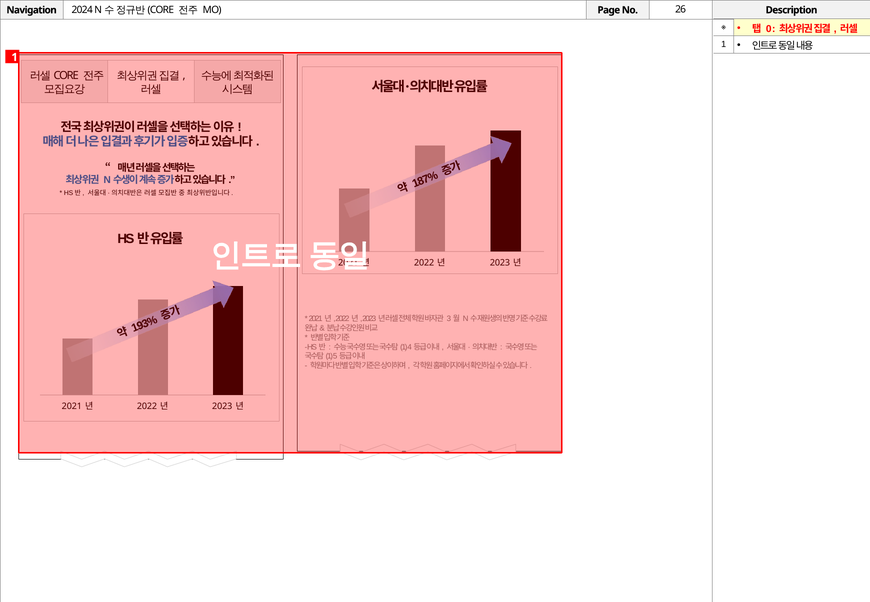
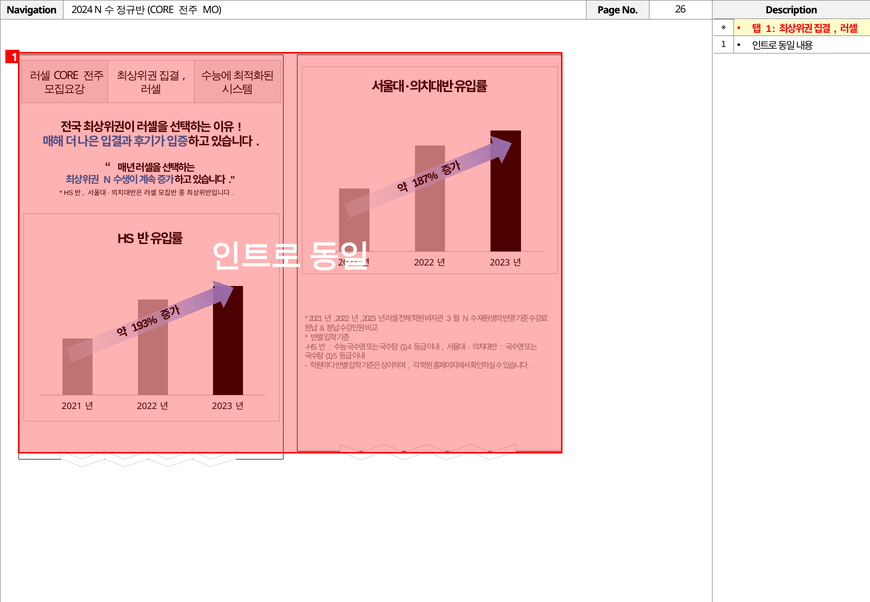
0: 0 -> 1 (769, 29)
